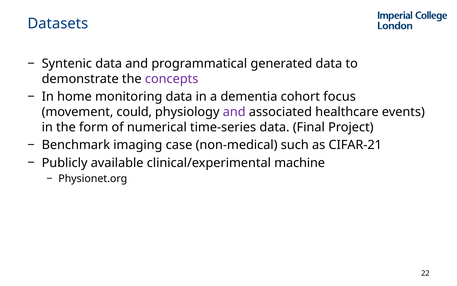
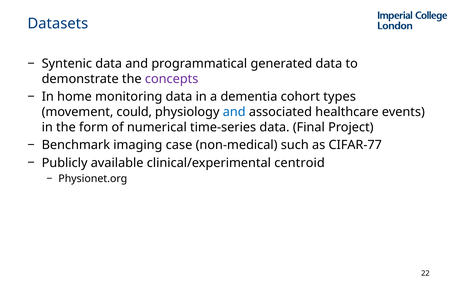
focus: focus -> types (340, 97)
and colour: purple -> blue (234, 112)
CIFAR-21: CIFAR-21 -> CIFAR-77 (355, 145)
machine: machine -> centroid (300, 163)
